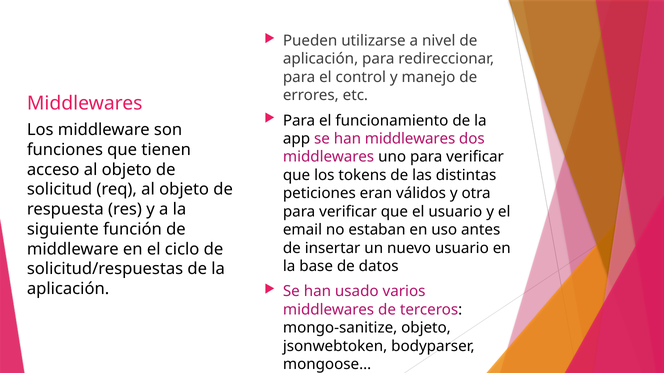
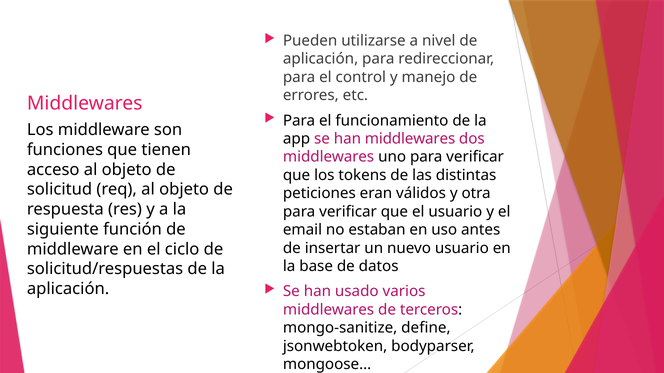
mongo-sanitize objeto: objeto -> define (426, 328)
